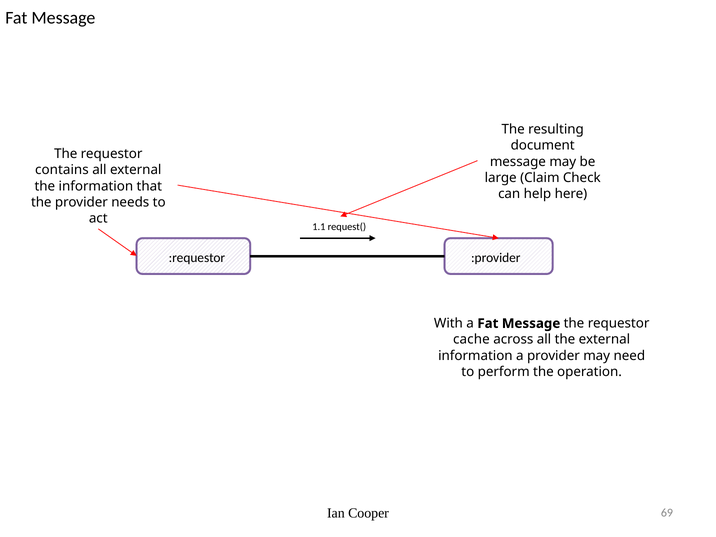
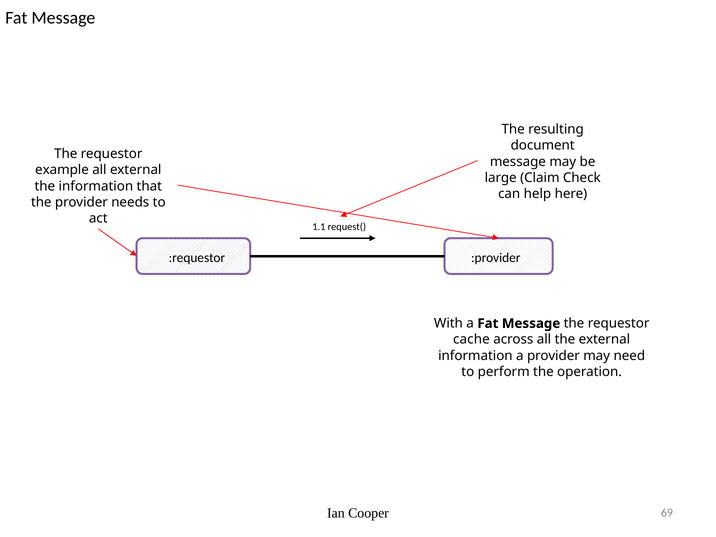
contains: contains -> example (62, 170)
